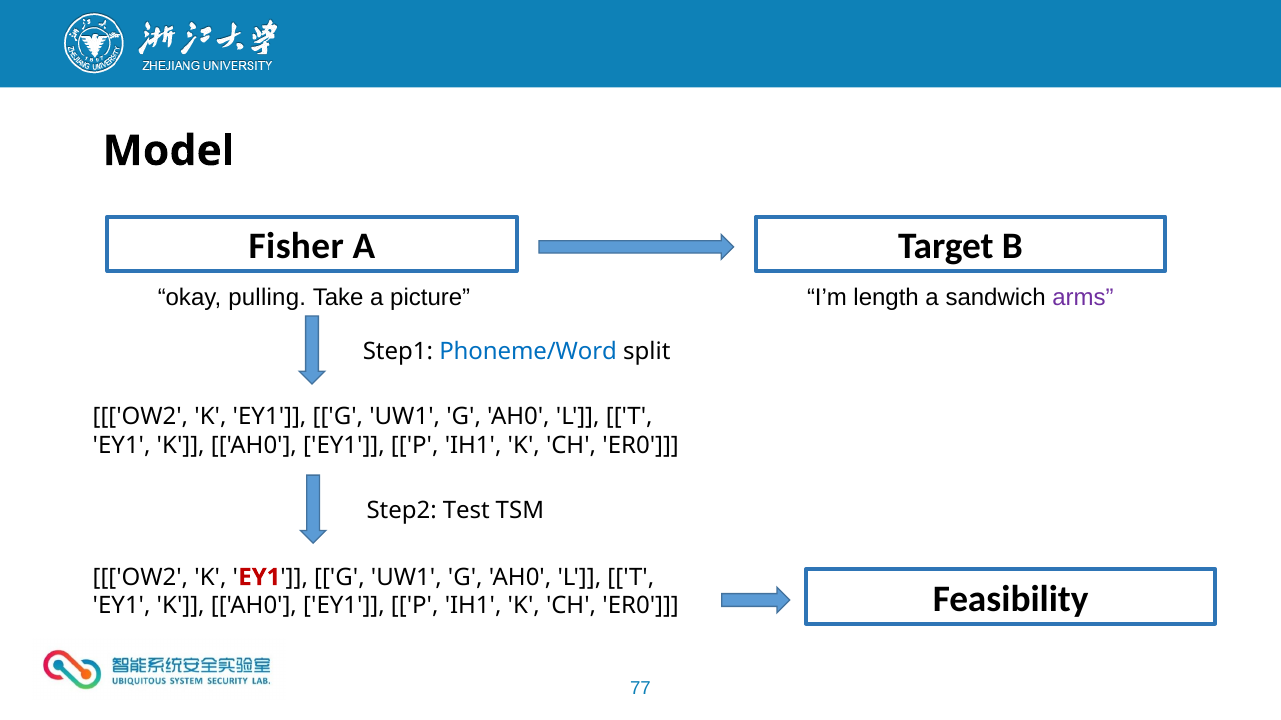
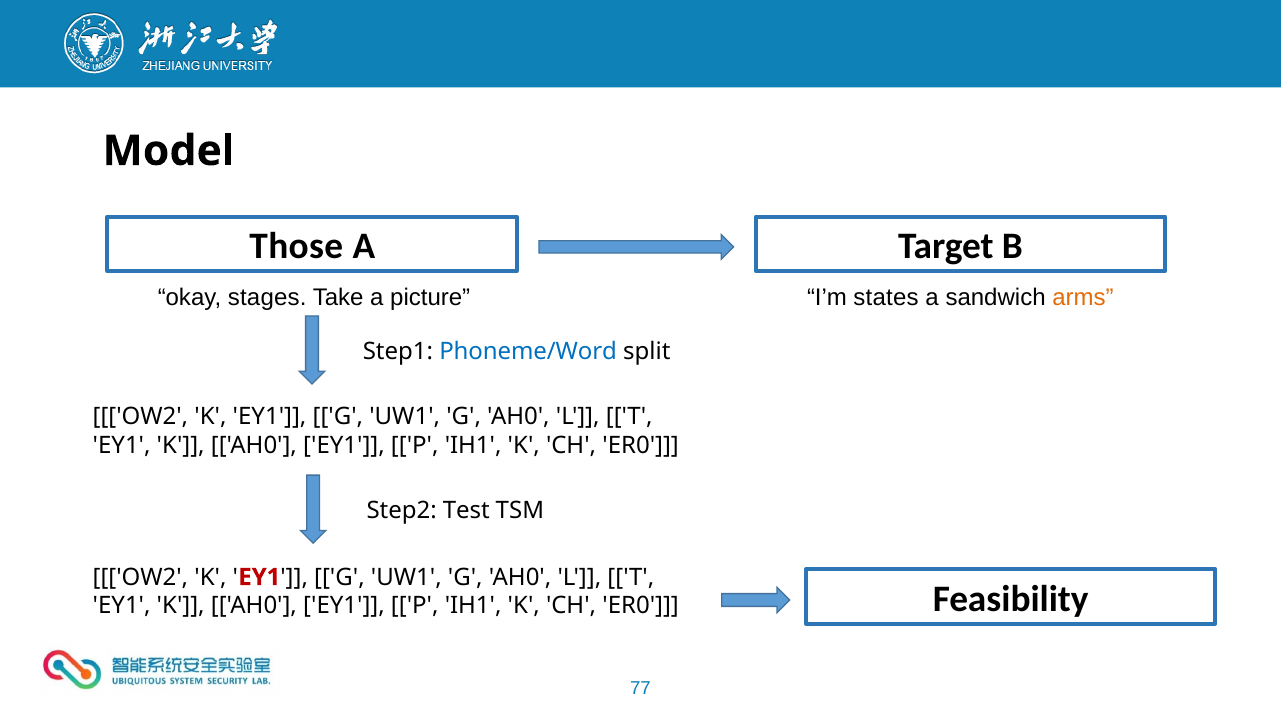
Fisher: Fisher -> Those (296, 247)
pulling: pulling -> stages (267, 298)
length: length -> states (886, 298)
arms colour: purple -> orange (1083, 298)
